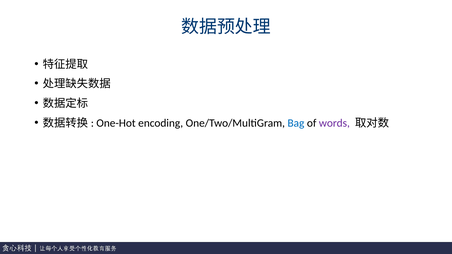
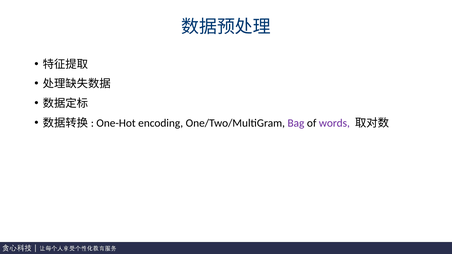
Bag colour: blue -> purple (296, 123)
